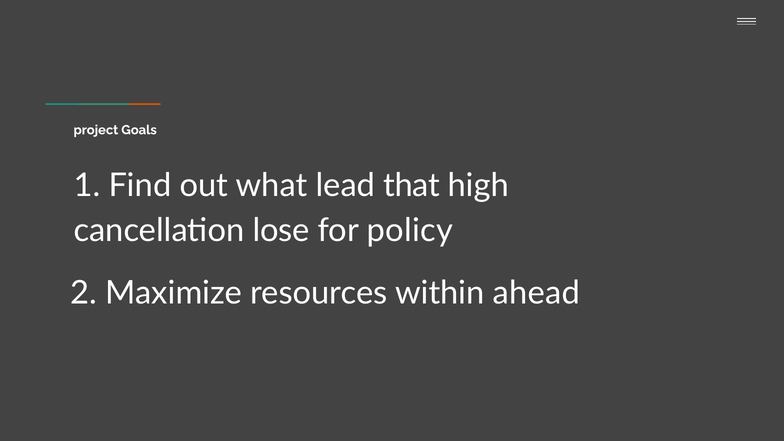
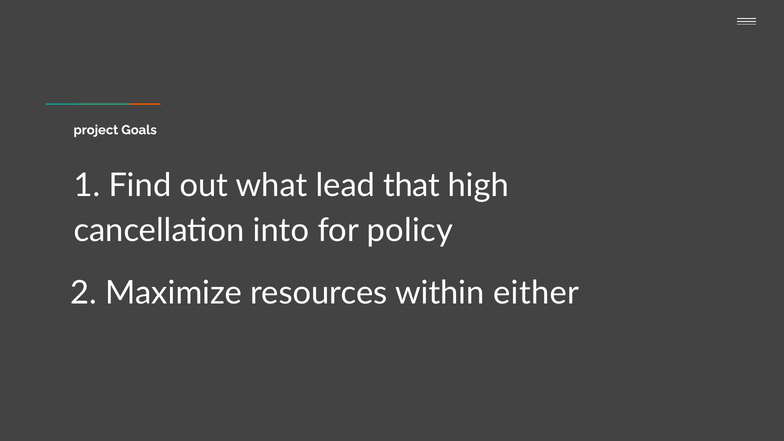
lose: lose -> into (281, 231)
ahead: ahead -> either (536, 293)
